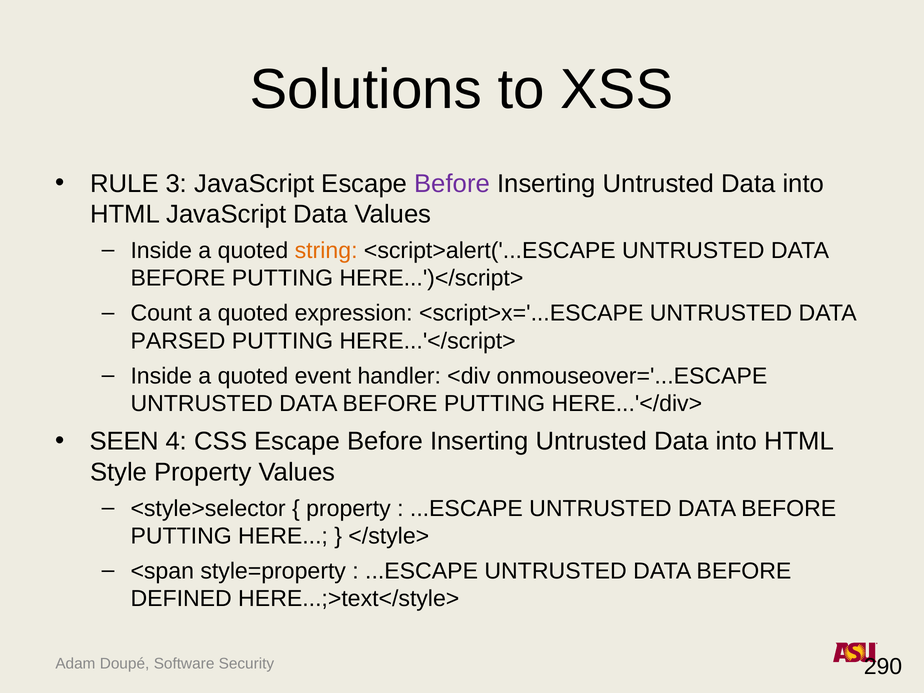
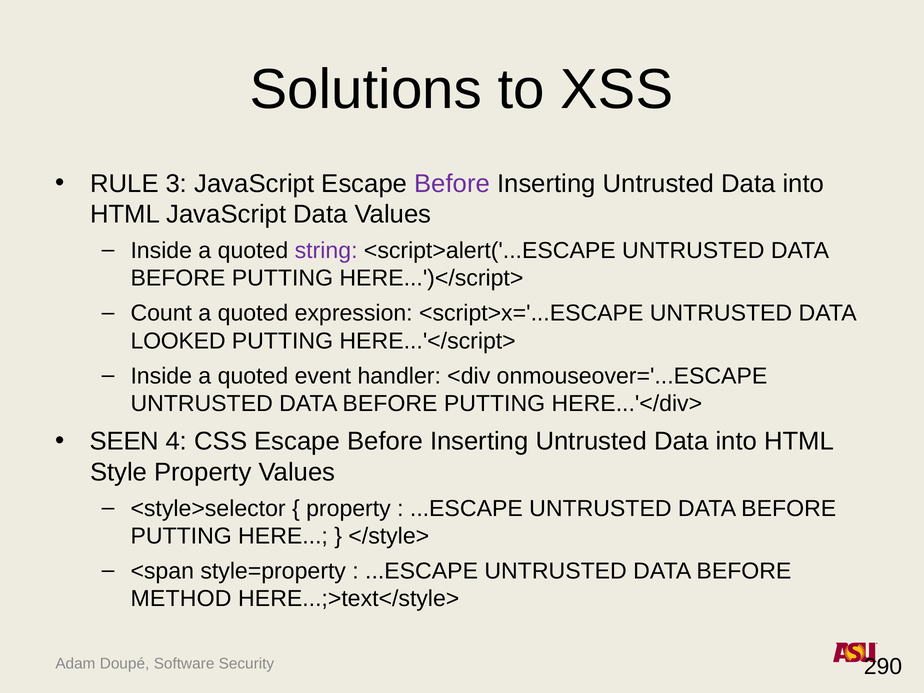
string colour: orange -> purple (326, 251)
PARSED: PARSED -> LOOKED (178, 341)
DEFINED: DEFINED -> METHOD (181, 599)
